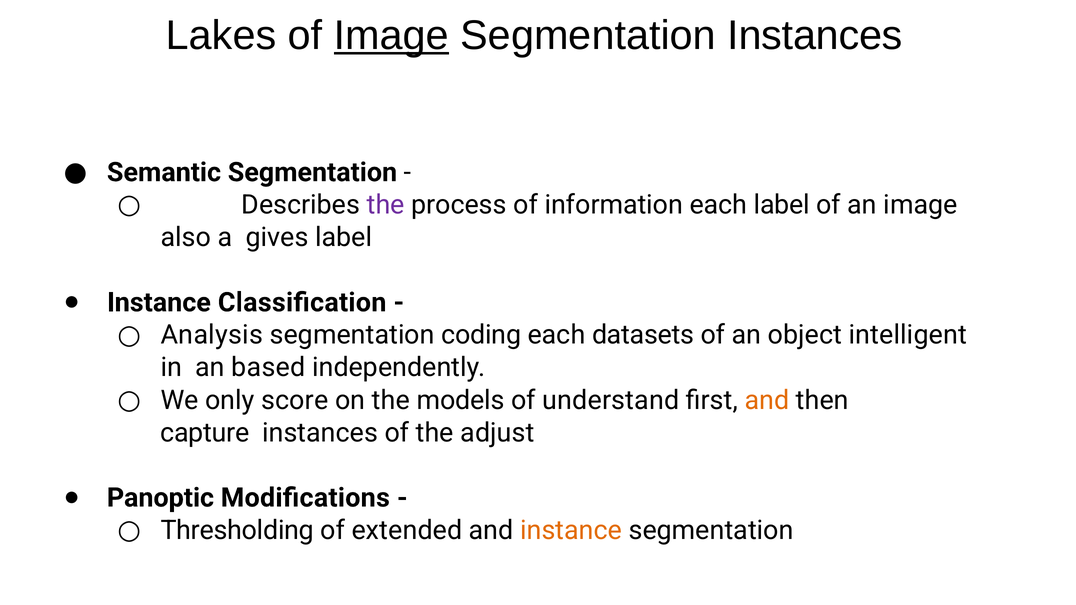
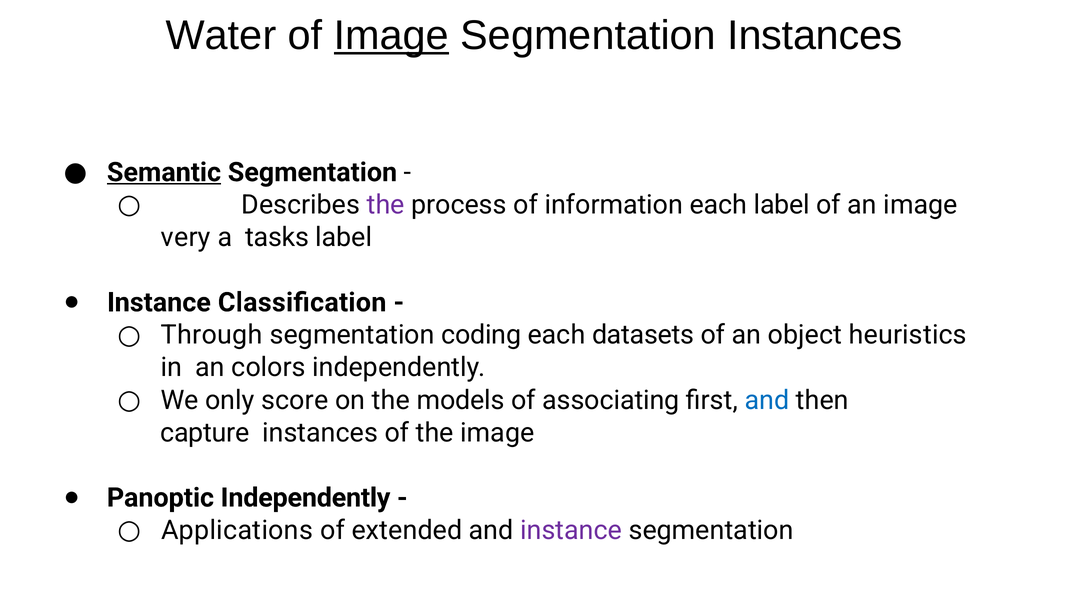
Lakes: Lakes -> Water (221, 35)
Semantic underline: none -> present (164, 172)
also: also -> very (186, 238)
gives: gives -> tasks (277, 238)
Analysis: Analysis -> Through (212, 335)
intelligent: intelligent -> heuristics (908, 335)
based: based -> colors (269, 368)
understand: understand -> associating (611, 400)
and colour: orange -> blue (767, 400)
the adjust: adjust -> image (497, 433)
Panoptic Modiﬁcations: Modiﬁcations -> Independently (306, 498)
Thresholding: Thresholding -> Applications (237, 530)
instance colour: orange -> purple (571, 530)
